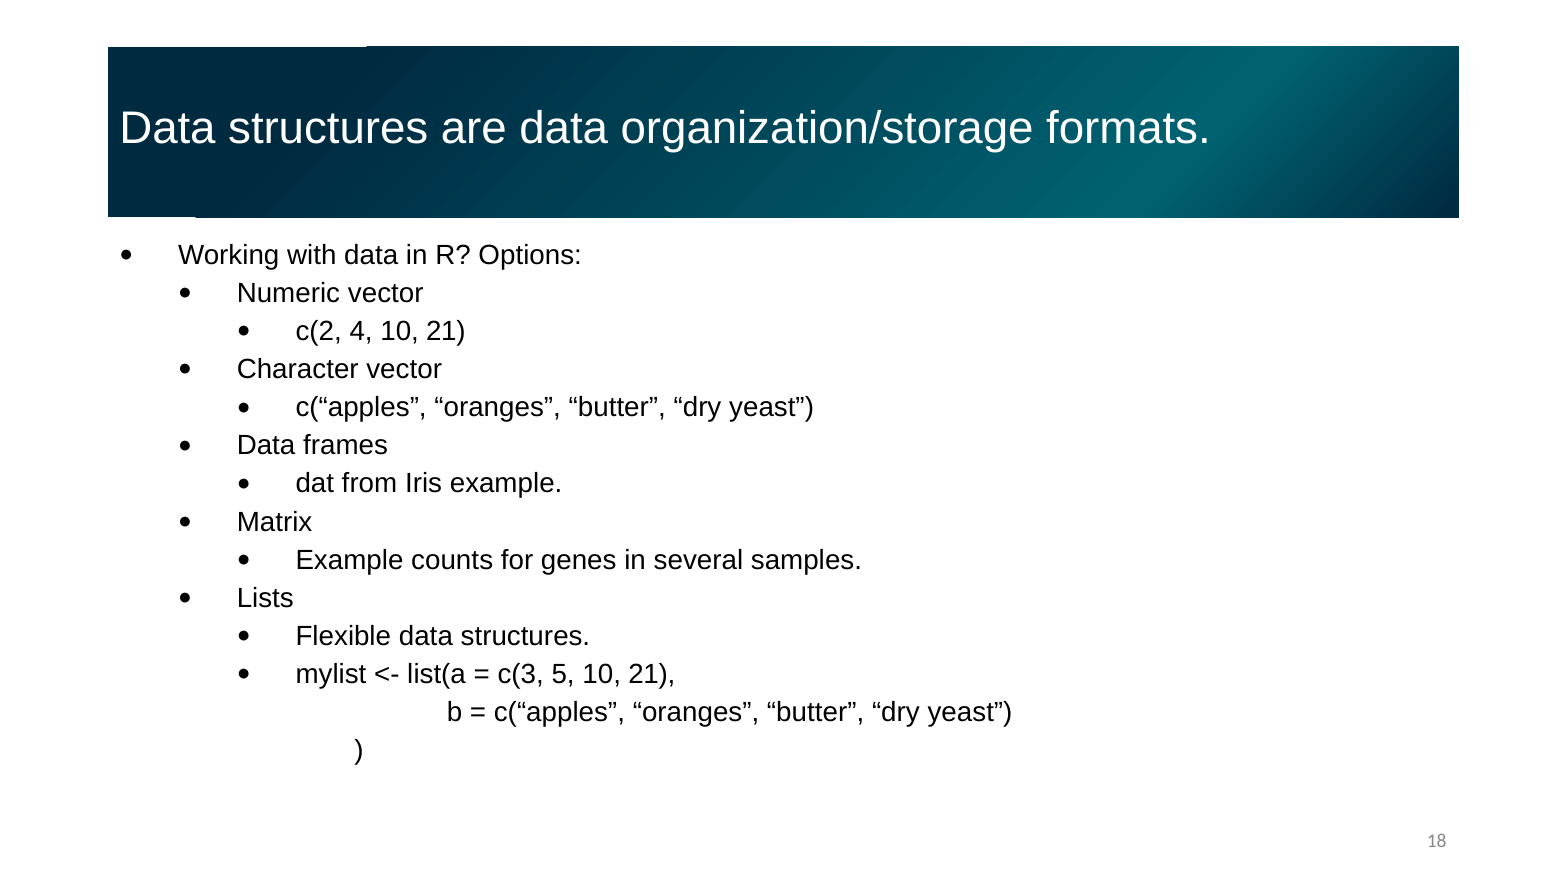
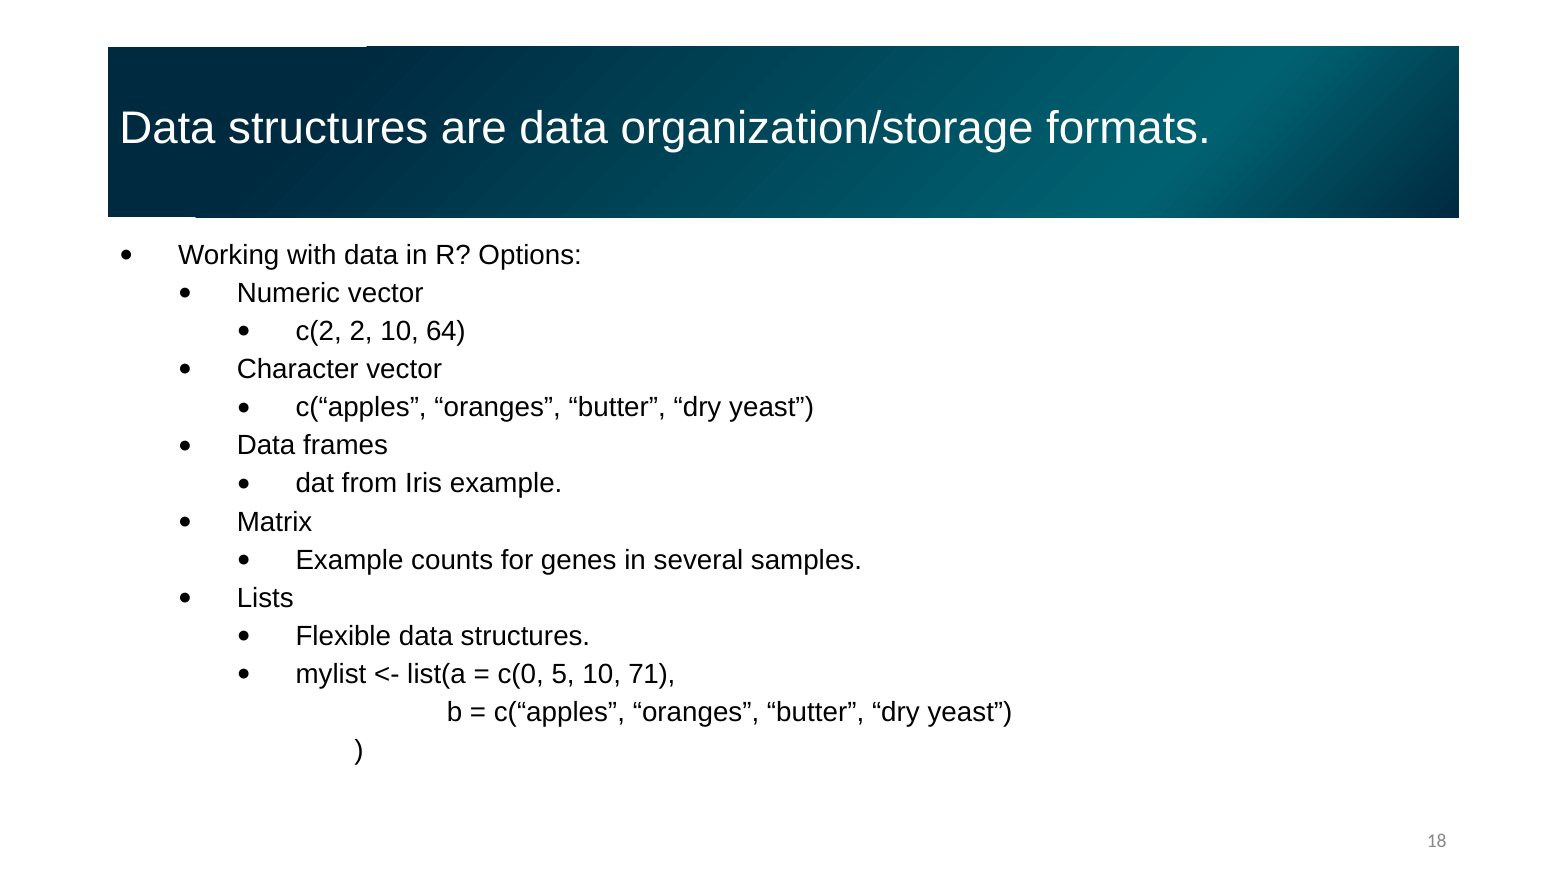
4: 4 -> 2 (361, 331)
21: 21 -> 64 (446, 331)
c(3: c(3 -> c(0 (521, 674)
5 10 21: 21 -> 71 (652, 674)
